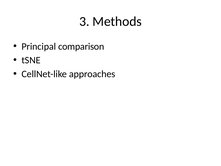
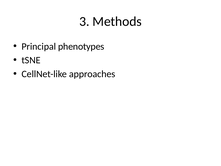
comparison: comparison -> phenotypes (81, 46)
